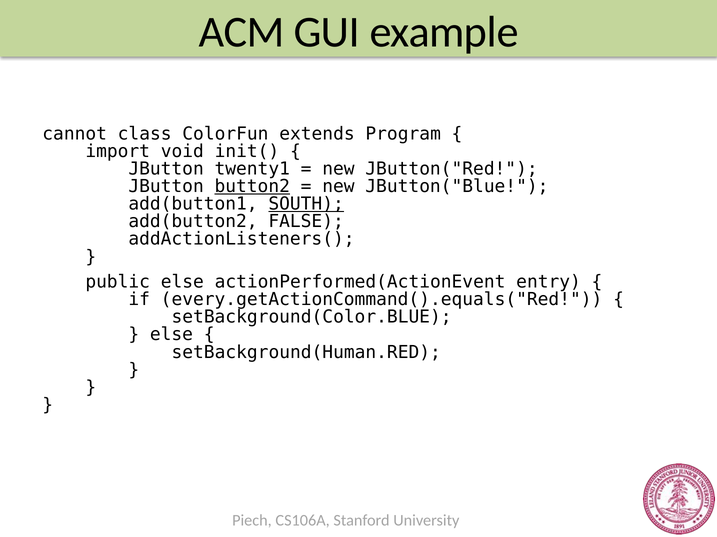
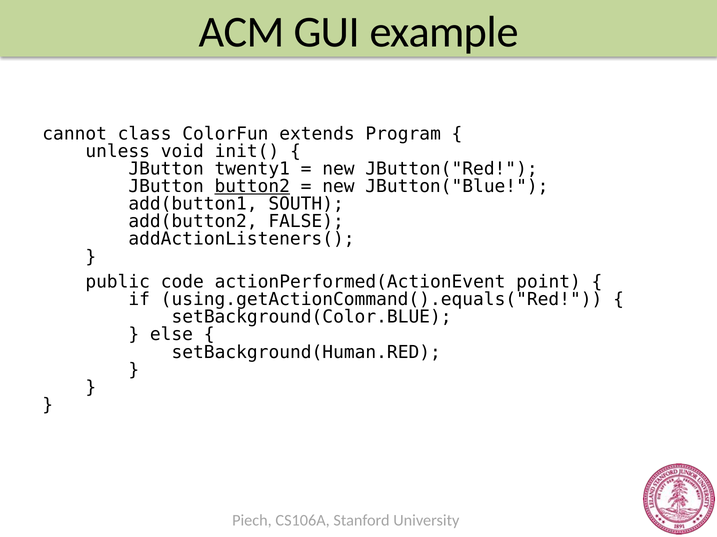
import: import -> unless (118, 152)
SOUTH underline: present -> none (306, 204)
public else: else -> code (182, 282)
entry: entry -> point (549, 282)
every.getActionCommand().equals("Red: every.getActionCommand().equals("Red -> using.getActionCommand().equals("Red (382, 300)
